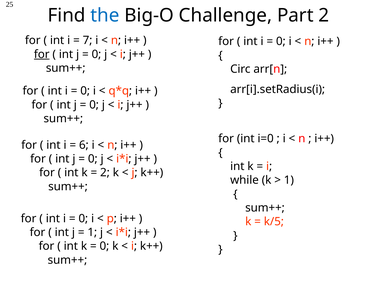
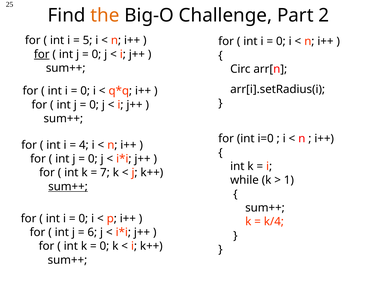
the colour: blue -> orange (105, 15)
7: 7 -> 5 (88, 40)
6: 6 -> 4 (84, 145)
2: 2 -> 7 (105, 173)
sum++ underline: none -> present (68, 186)
k/5: k/5 -> k/4 (274, 221)
1: 1 -> 6 (92, 232)
